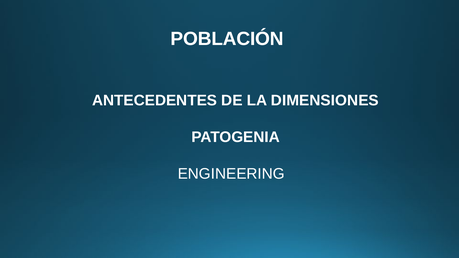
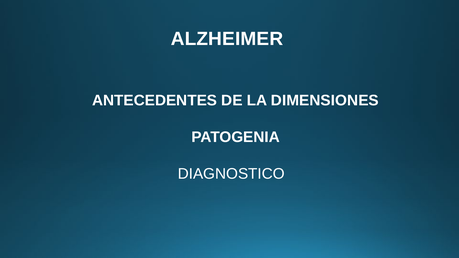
POBLACIÓN: POBLACIÓN -> ALZHEIMER (227, 39)
ENGINEERING: ENGINEERING -> DIAGNOSTICO (231, 174)
